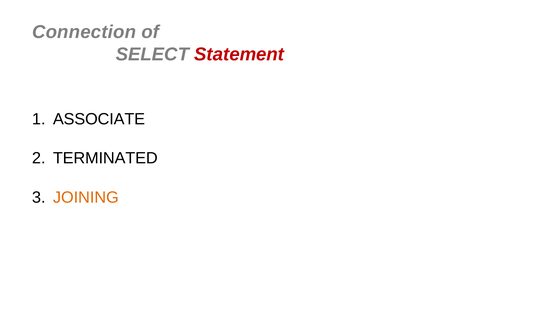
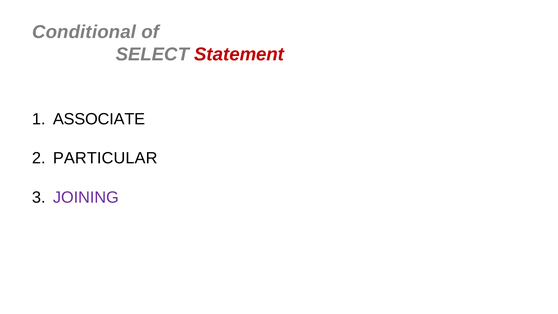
Connection: Connection -> Conditional (84, 32)
TERMINATED: TERMINATED -> PARTICULAR (105, 158)
JOINING colour: orange -> purple (86, 197)
